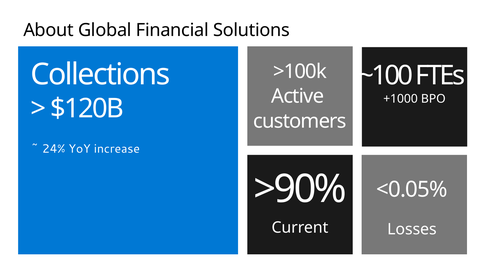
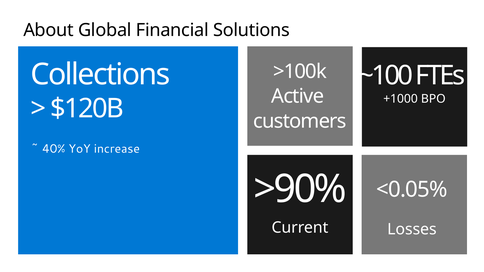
24%: 24% -> 40% (54, 149)
